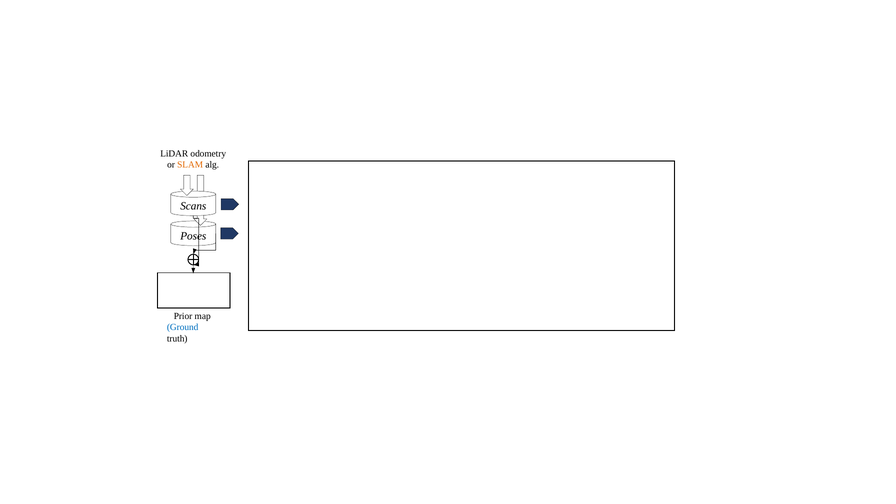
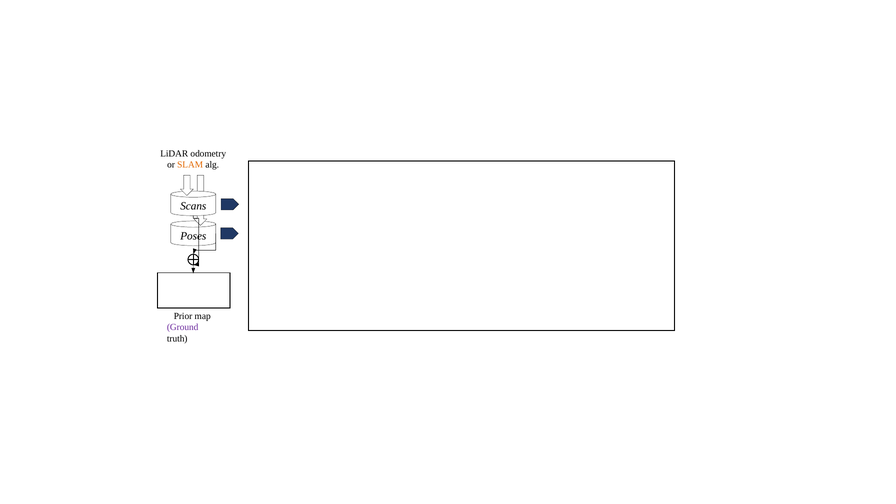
Ground colour: blue -> purple (183, 327)
